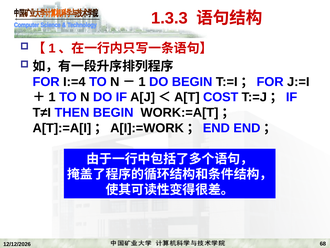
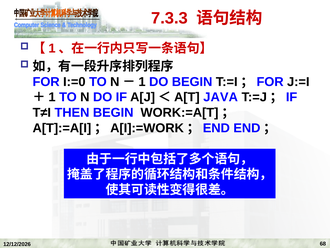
1.3.3: 1.3.3 -> 7.3.3 (170, 18)
I:=4: I:=4 -> I:=0 (74, 82)
COST: COST -> JAVA (221, 97)
